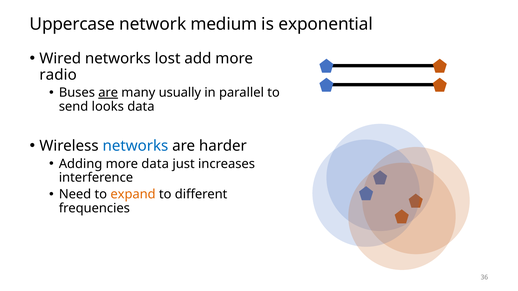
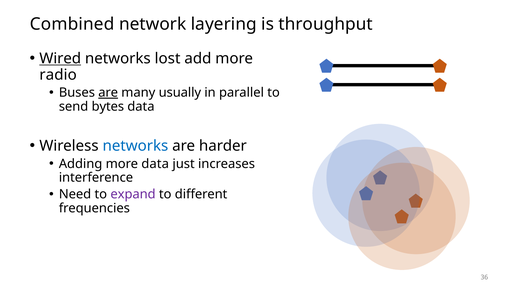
Uppercase: Uppercase -> Combined (72, 24)
medium: medium -> layering (224, 24)
exponential: exponential -> throughput (326, 24)
Wired underline: none -> present (60, 59)
looks: looks -> bytes (108, 107)
expand colour: orange -> purple (133, 195)
